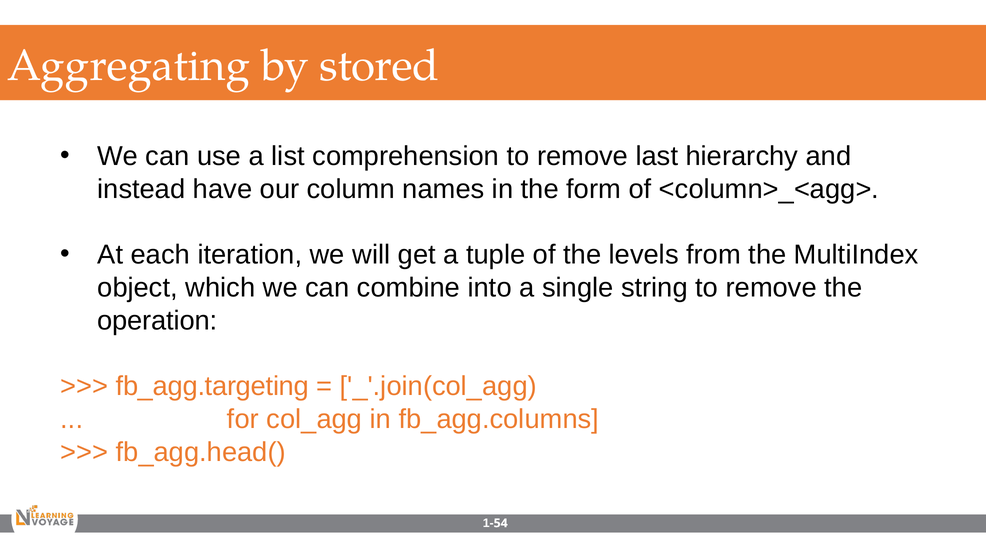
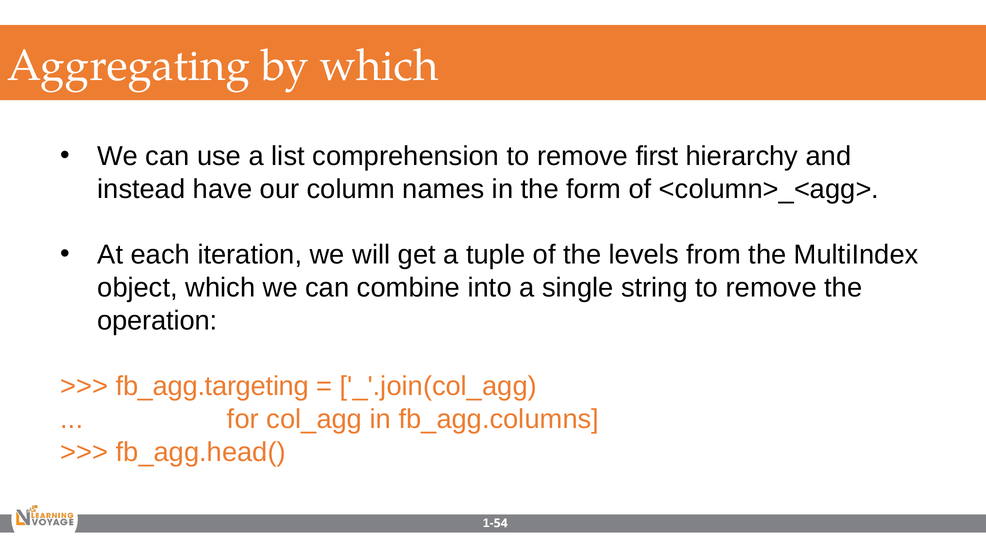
by stored: stored -> which (379, 66)
last: last -> first (657, 156)
